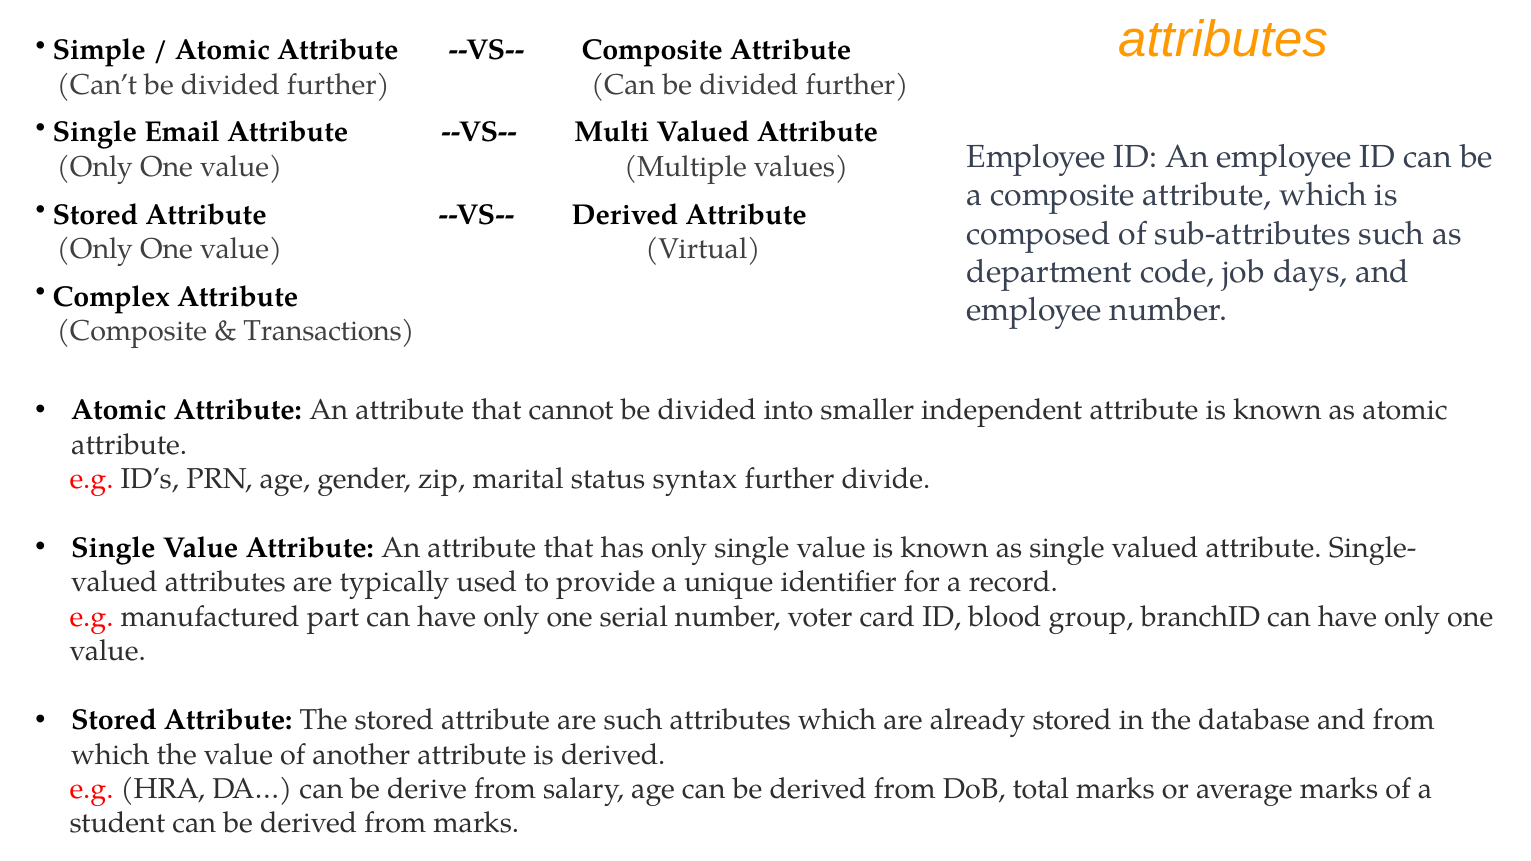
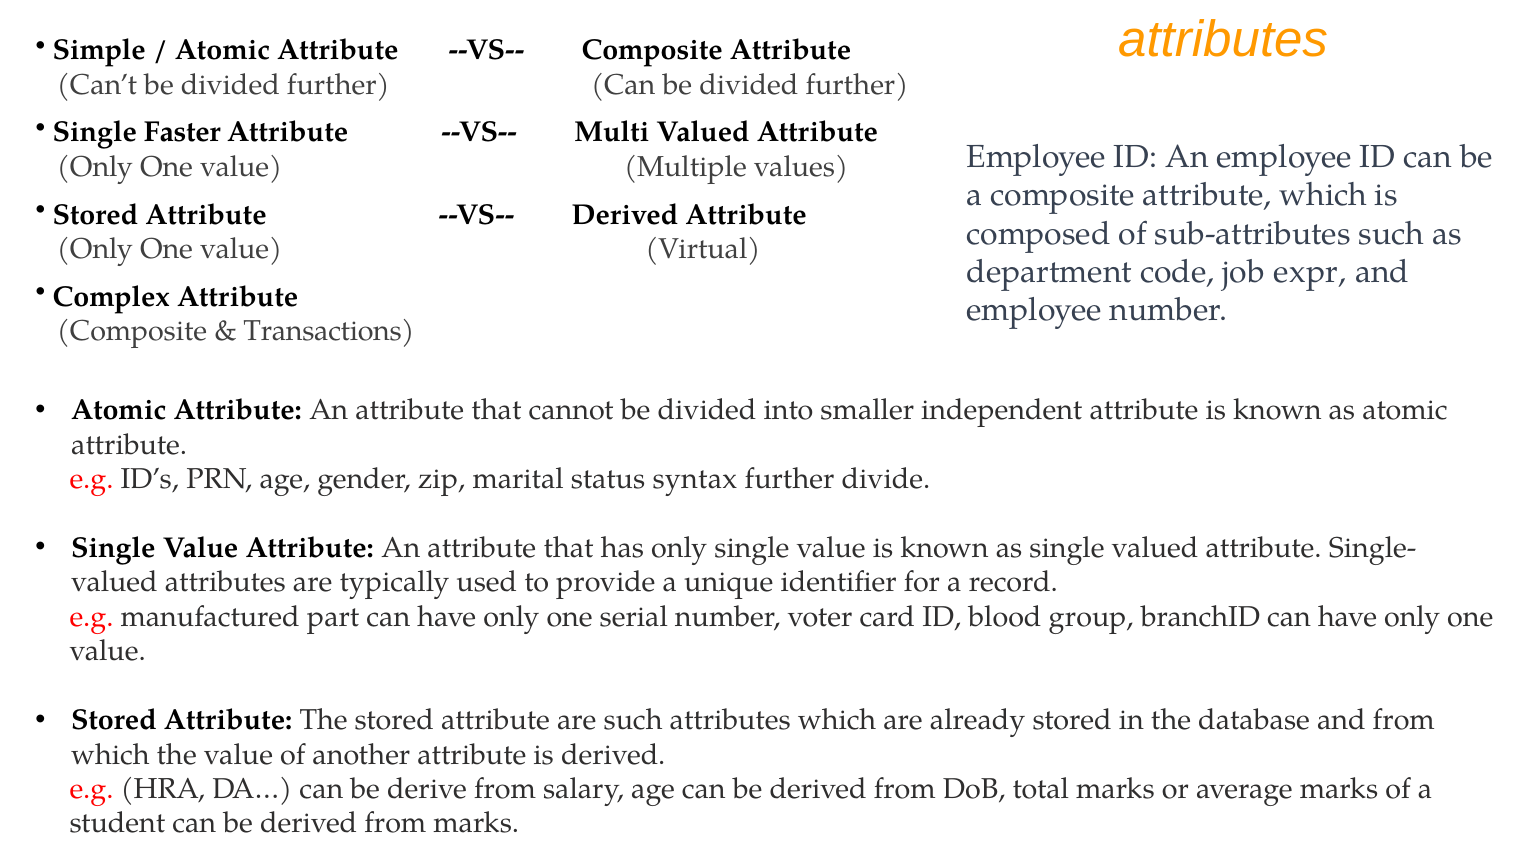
Email: Email -> Faster (182, 133)
days: days -> expr (1310, 272)
